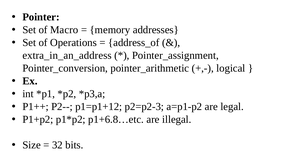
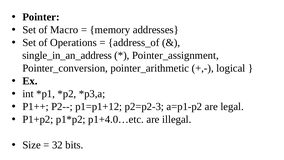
extra_in_an_address: extra_in_an_address -> single_in_an_address (67, 55)
p1+6.8…etc: p1+6.8…etc -> p1+4.0…etc (116, 119)
